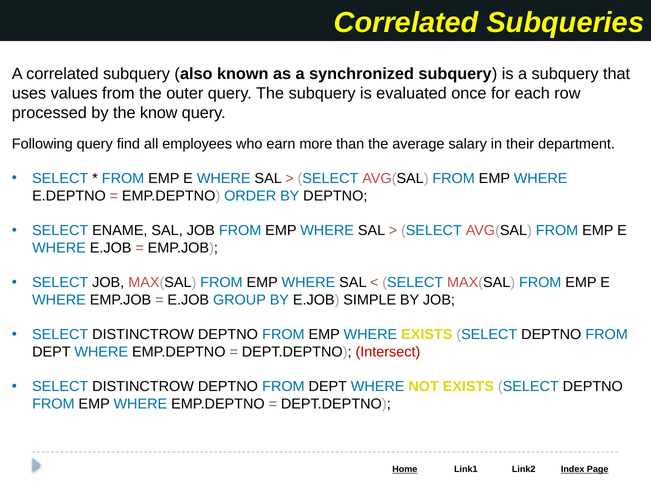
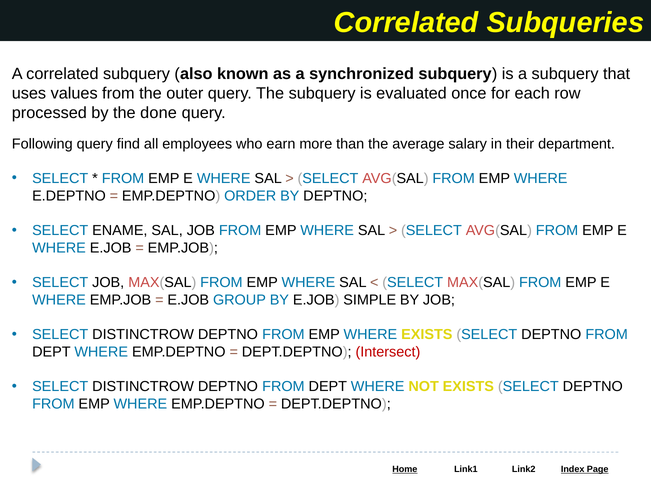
know: know -> done (159, 113)
